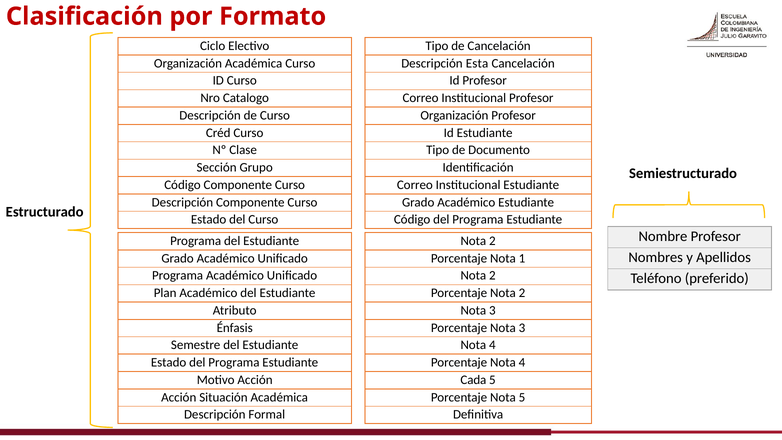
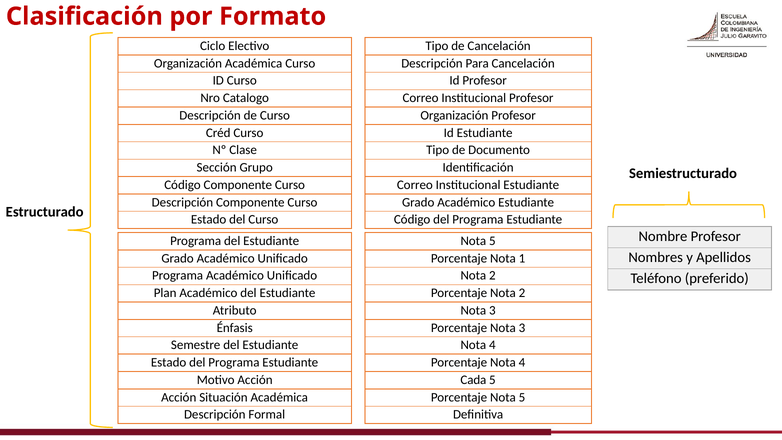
Esta: Esta -> Para (477, 63)
2: 2 -> 5 (492, 241)
